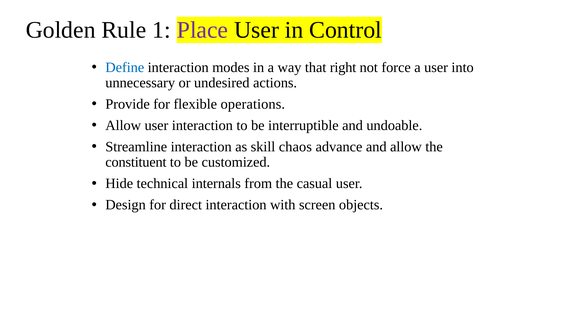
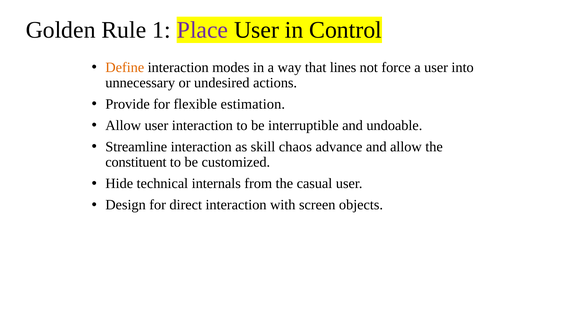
Define colour: blue -> orange (125, 67)
right: right -> lines (343, 67)
operations: operations -> estimation (253, 104)
